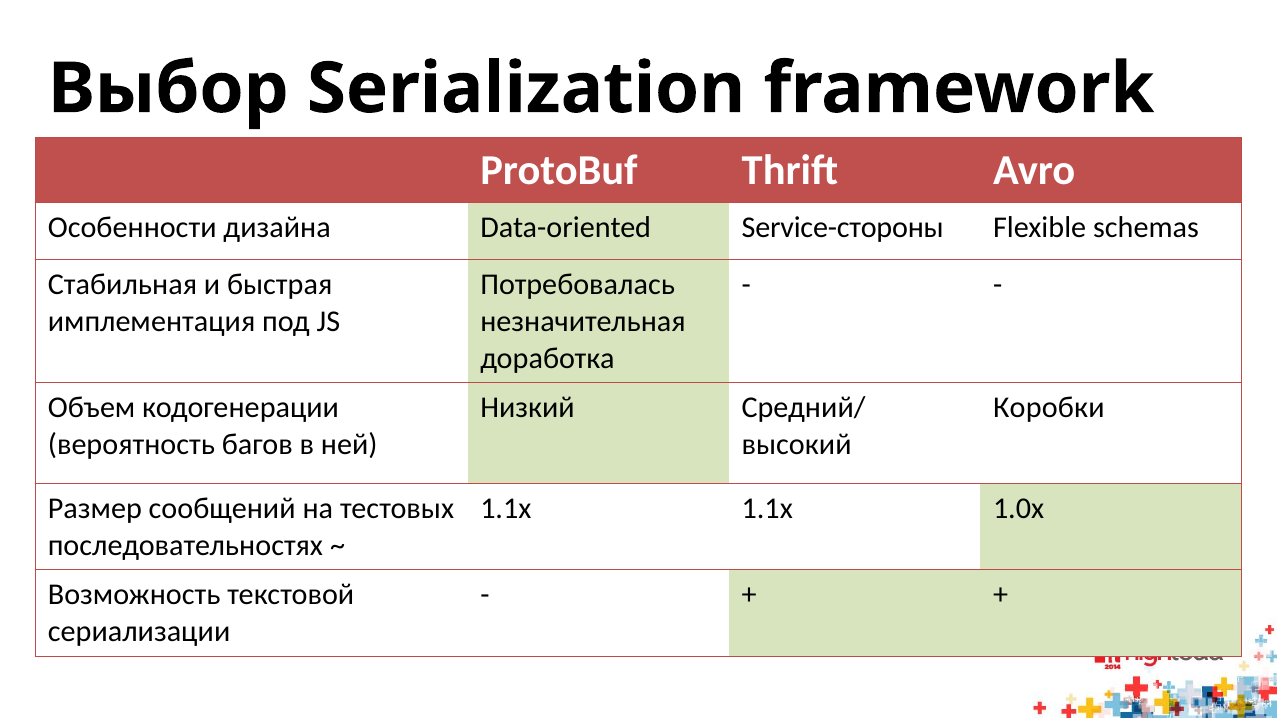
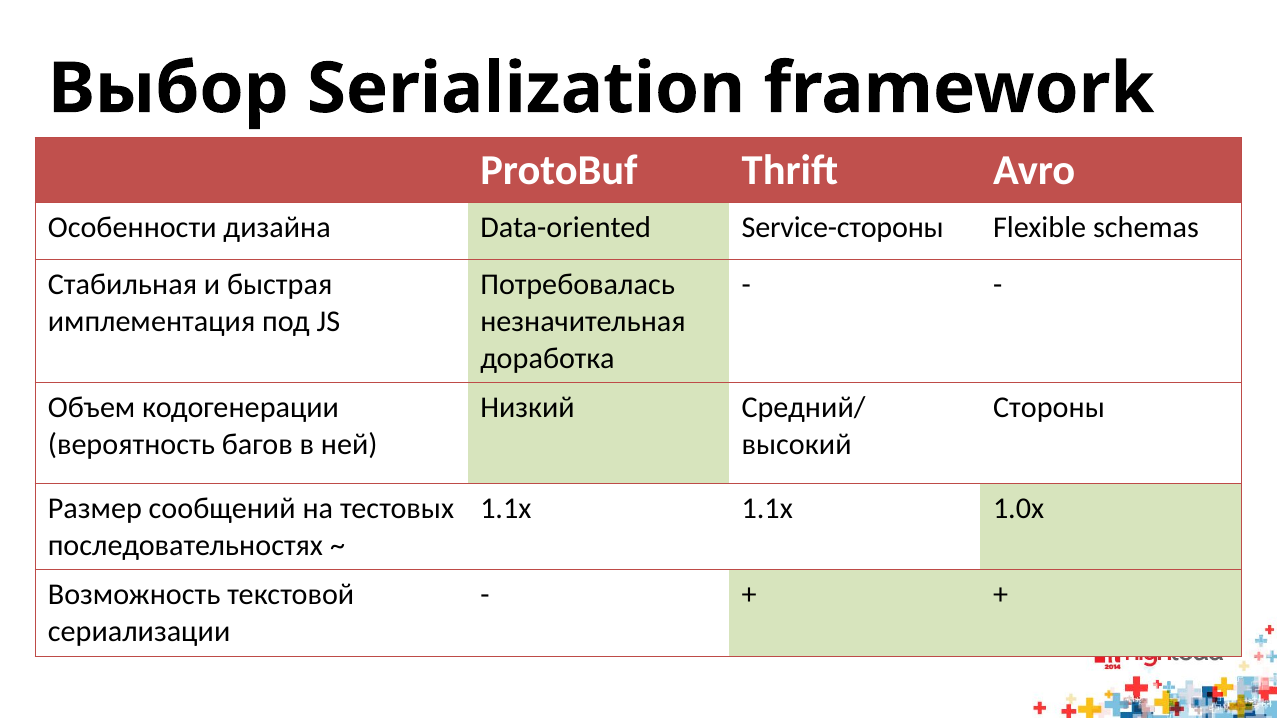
Коробки: Коробки -> Стороны (1049, 408)
